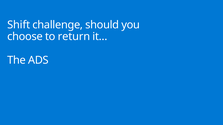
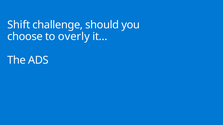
return: return -> overly (74, 37)
